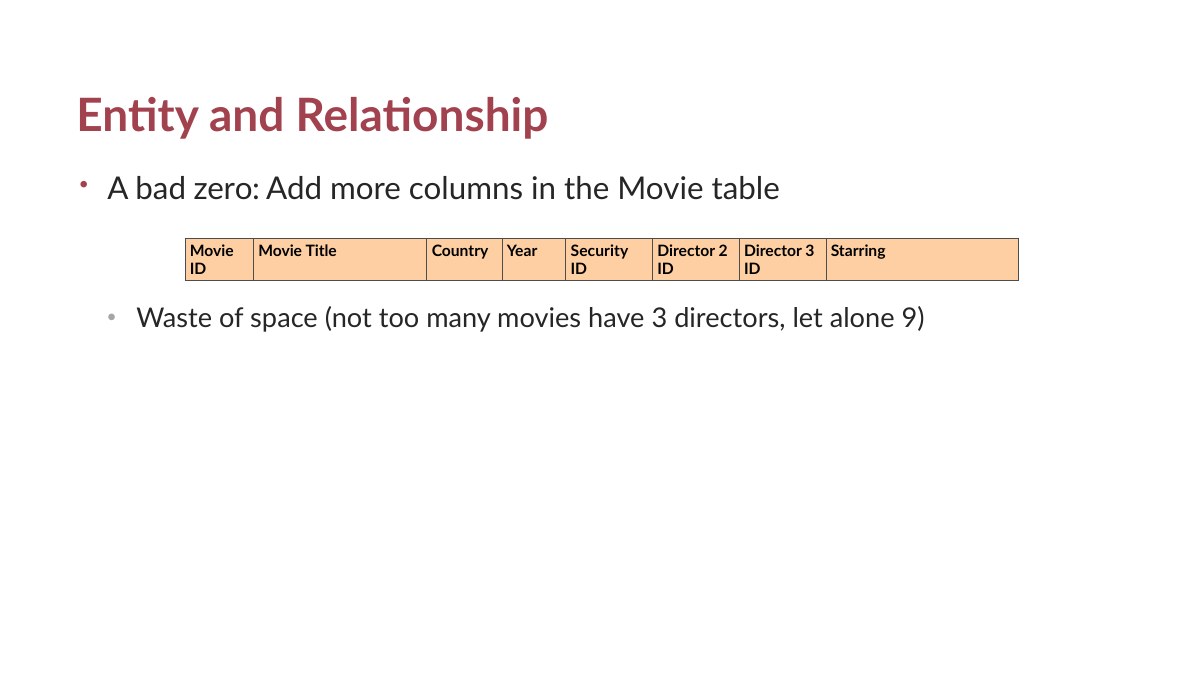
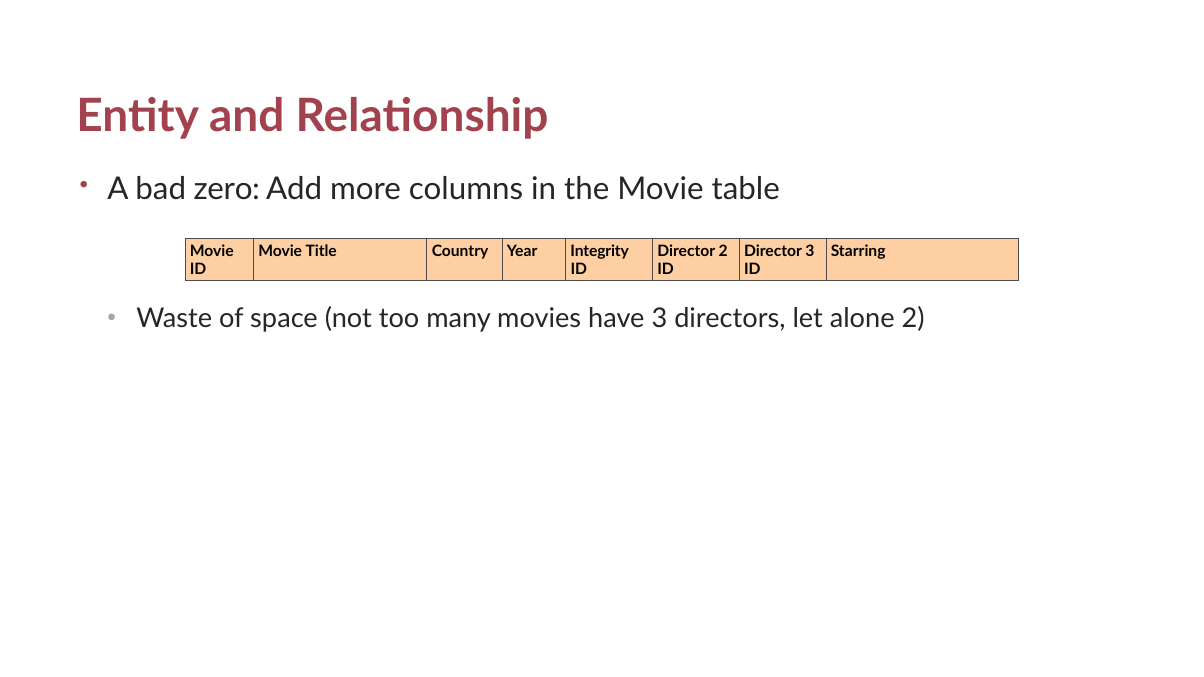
Security: Security -> Integrity (600, 251)
alone 9: 9 -> 2 (913, 318)
